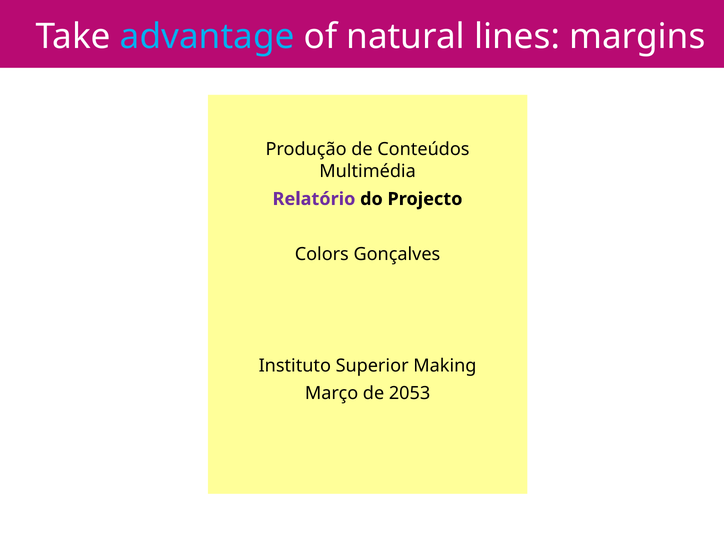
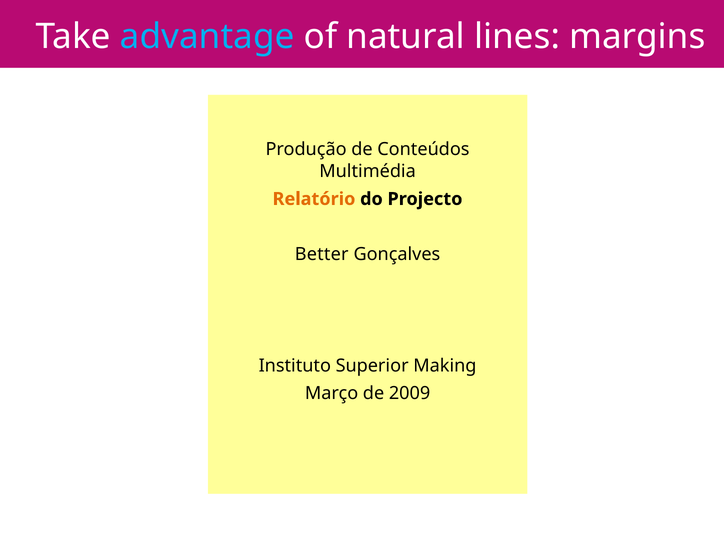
Relatório colour: purple -> orange (314, 199)
Colors: Colors -> Better (322, 255)
2053: 2053 -> 2009 (410, 393)
